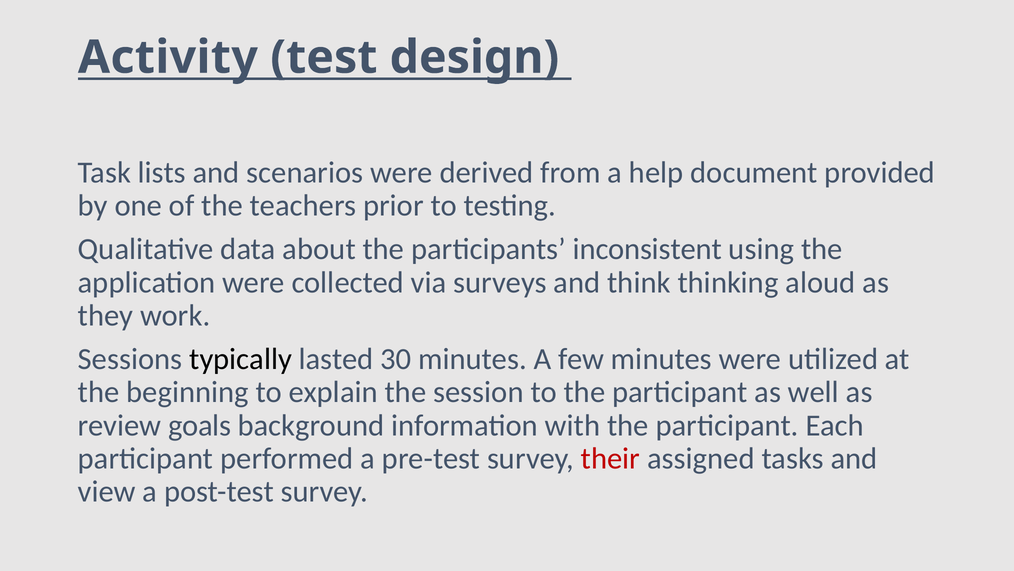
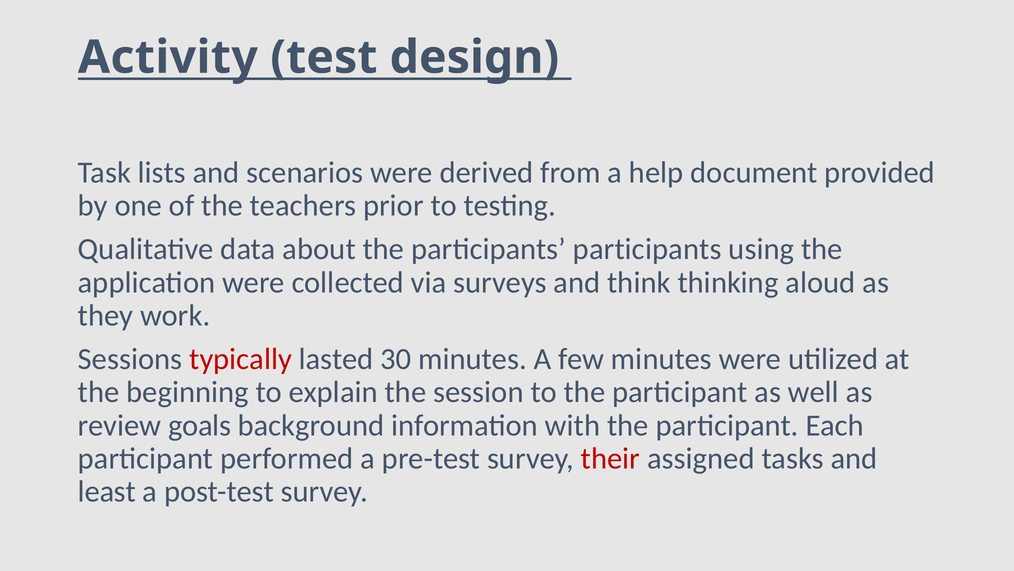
participants inconsistent: inconsistent -> participants (647, 249)
typically colour: black -> red (241, 359)
view: view -> least (107, 491)
